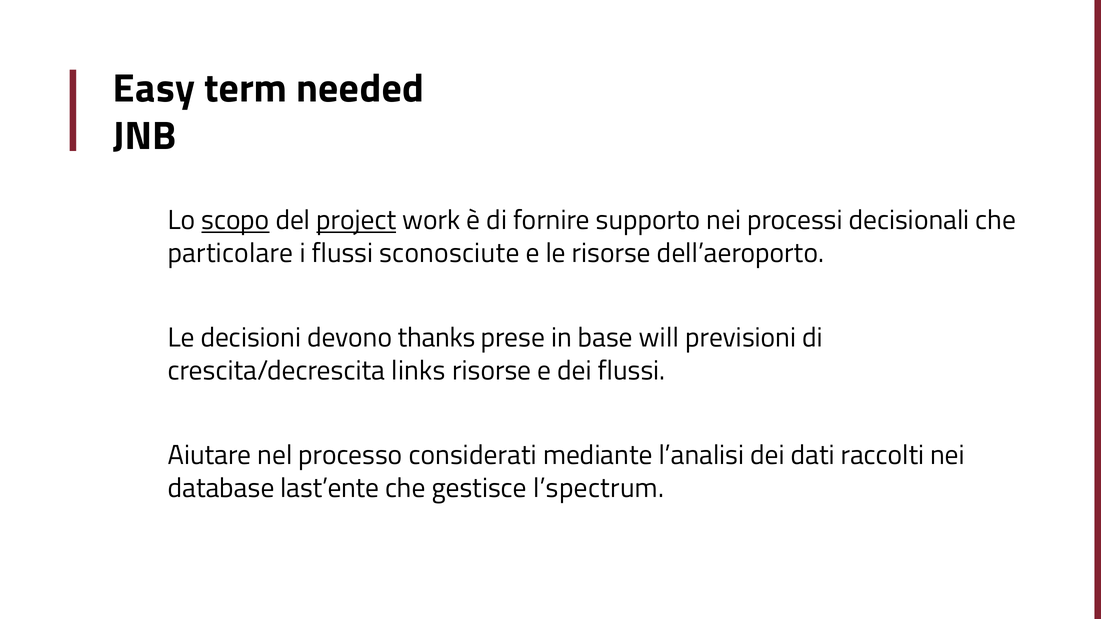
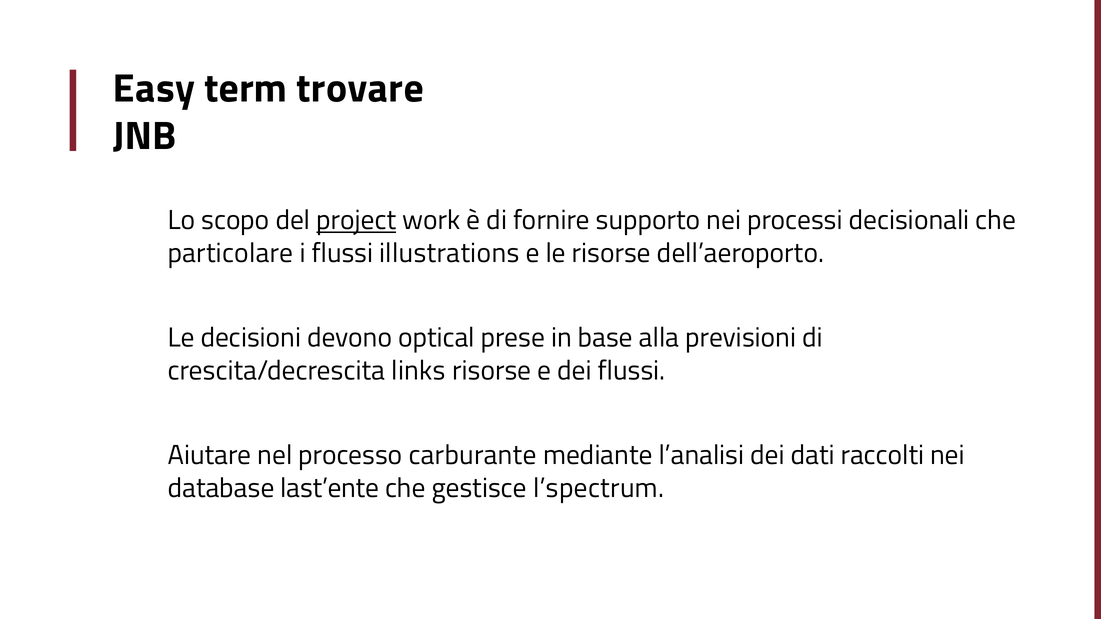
needed: needed -> trovare (360, 89)
scopo underline: present -> none (235, 220)
sconosciute: sconosciute -> illustrations (449, 253)
thanks: thanks -> optical (437, 338)
will: will -> alla (659, 338)
considerati: considerati -> carburante (473, 455)
